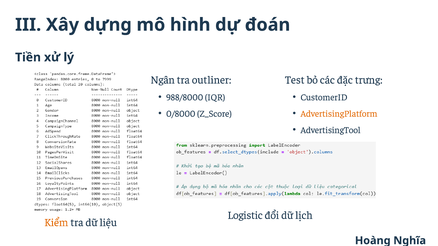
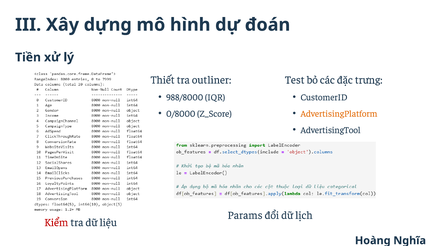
Ngân: Ngân -> Thiết (163, 80)
Logistic: Logistic -> Params (245, 216)
Kiểm colour: orange -> red (56, 223)
